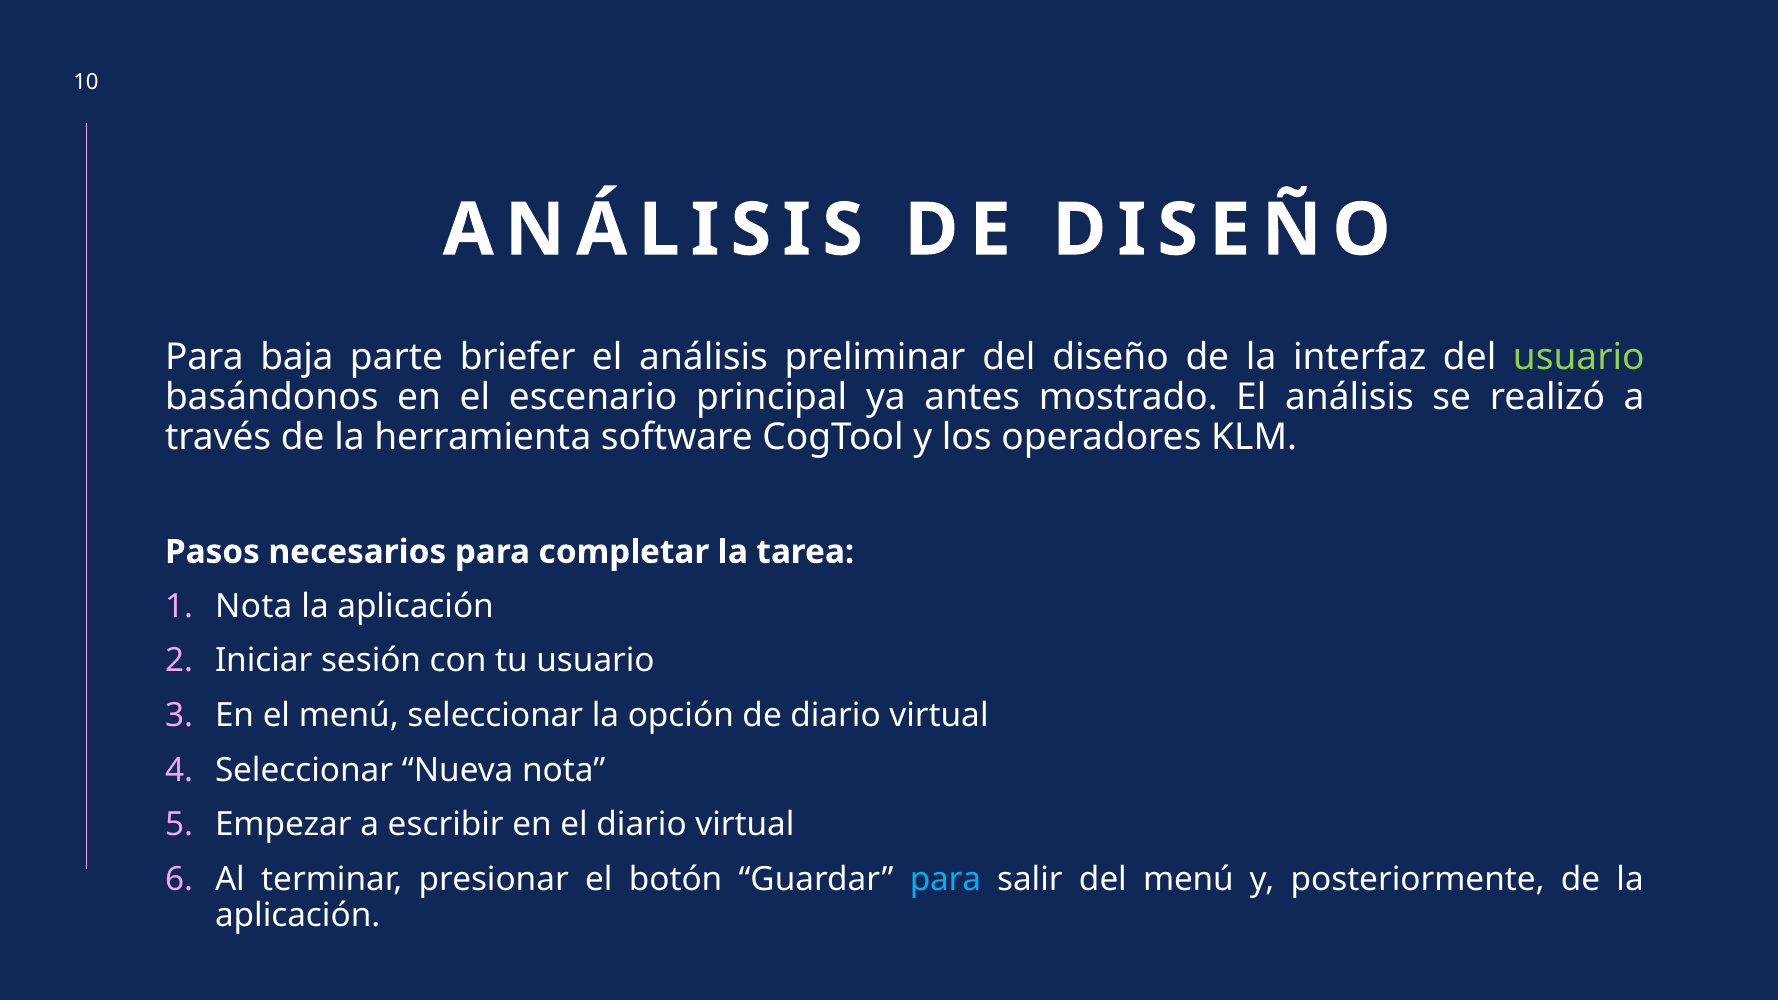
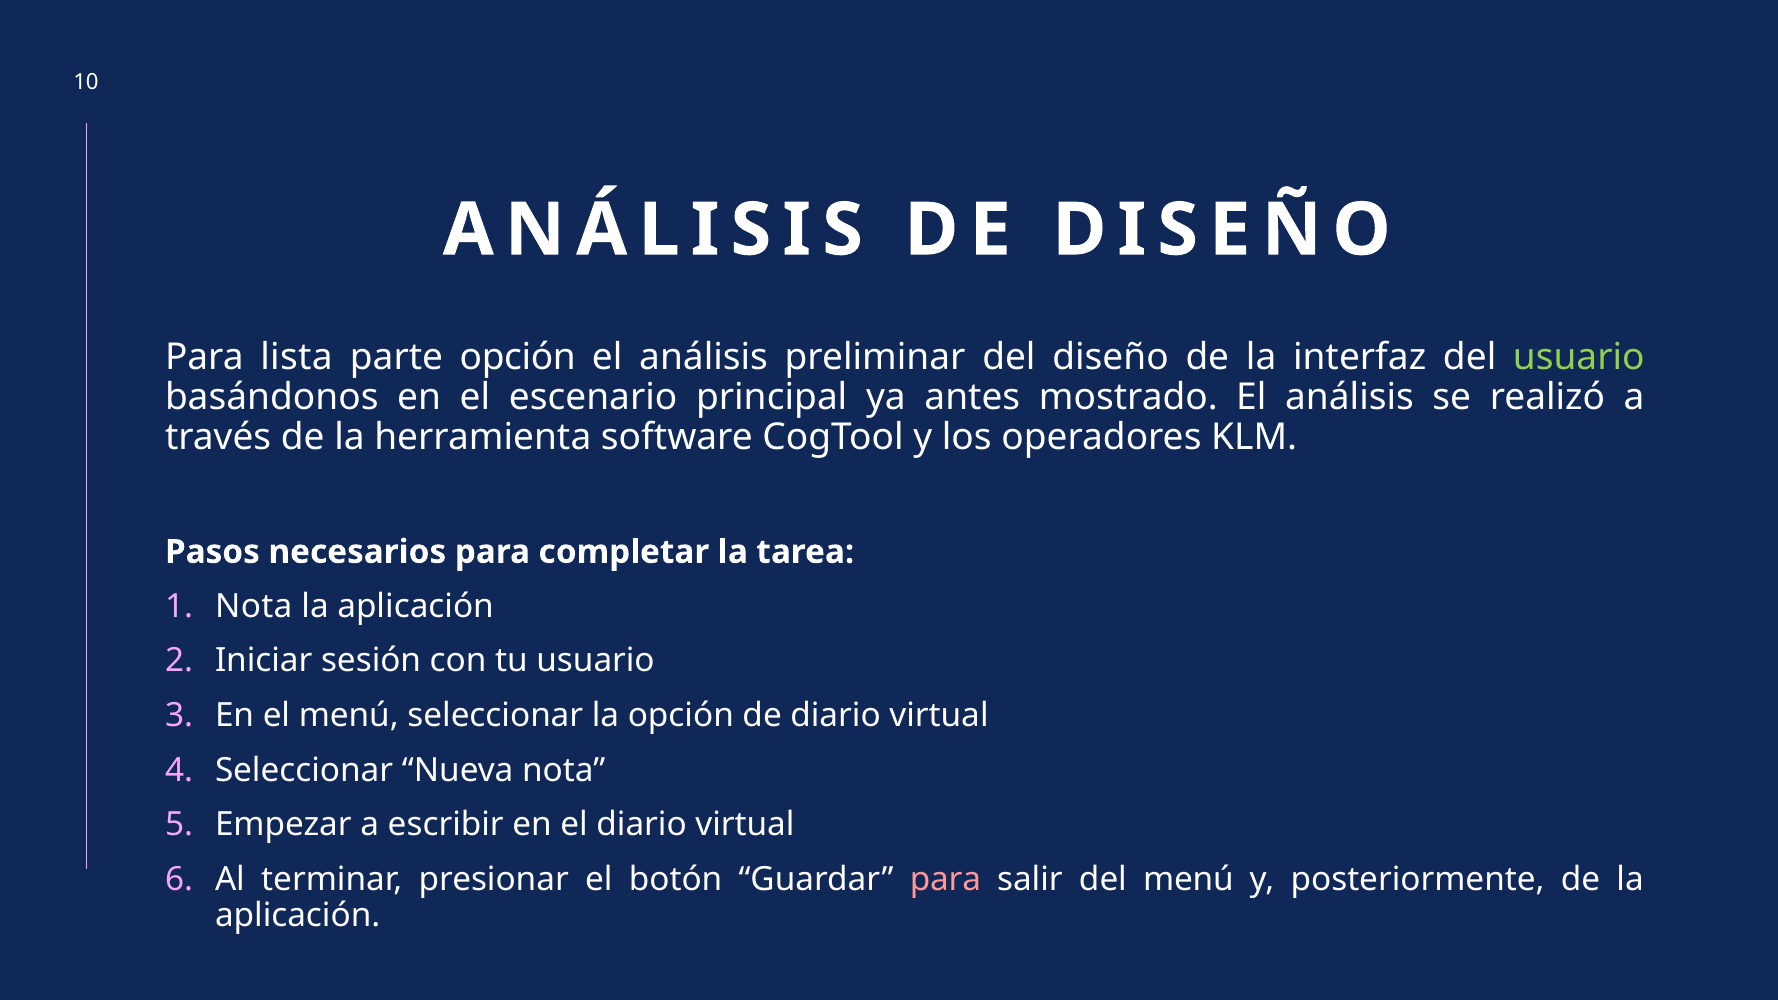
baja: baja -> lista (297, 357)
parte briefer: briefer -> opción (518, 357)
para colour: light blue -> pink (945, 879)
